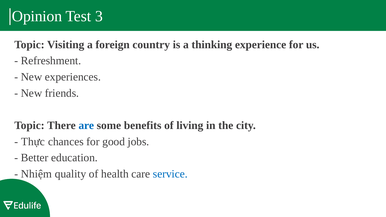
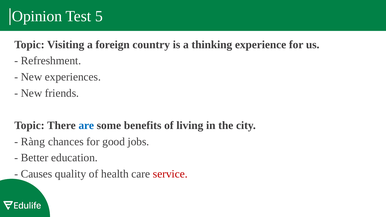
3: 3 -> 5 (99, 16)
Thực: Thực -> Ràng (33, 142)
Nhiệm: Nhiệm -> Causes (37, 174)
service colour: blue -> red (170, 174)
